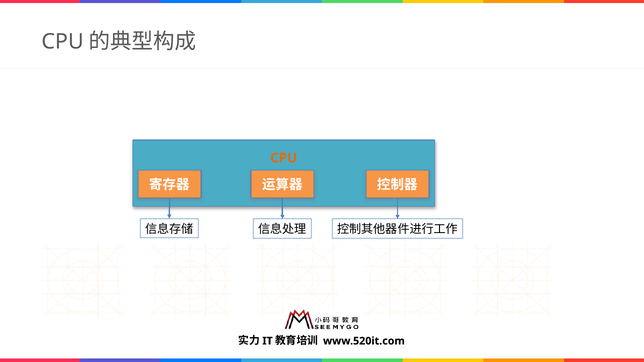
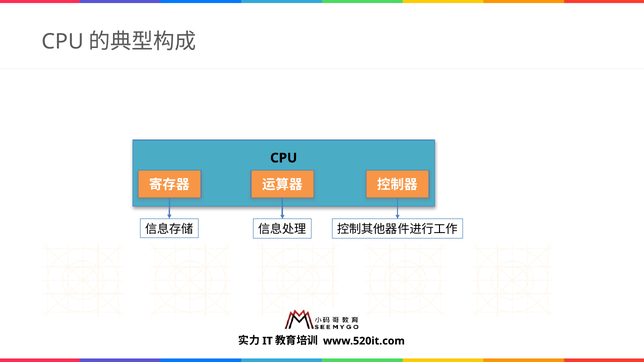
CPU colour: orange -> black (284, 158)
